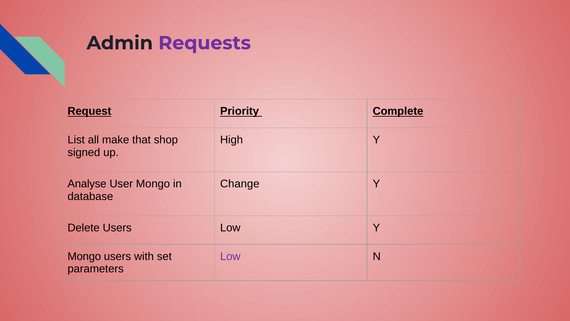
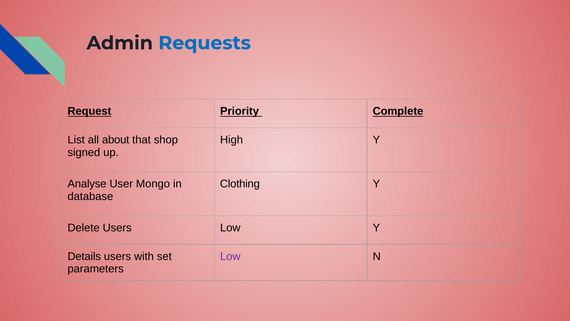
Requests colour: purple -> blue (205, 43)
make: make -> about (116, 140)
Change: Change -> Clothing (240, 184)
Mongo: Mongo -> Details (84, 256)
